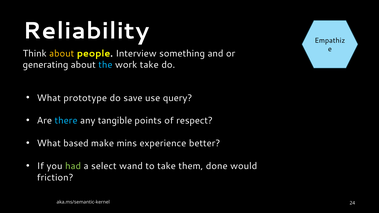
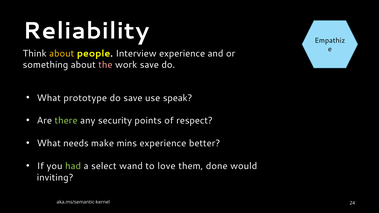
Interview something: something -> experience (182, 54)
generating: generating -> something (45, 65)
the colour: light blue -> pink (105, 65)
work take: take -> save (149, 65)
query: query -> speak (178, 98)
there colour: light blue -> light green (66, 121)
tangible: tangible -> security (115, 121)
based: based -> needs (76, 143)
to take: take -> love (166, 166)
friction: friction -> inviting (55, 178)
